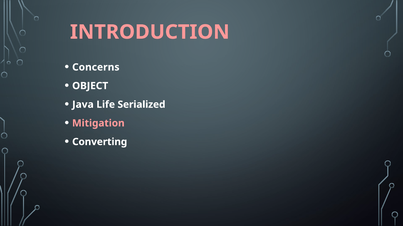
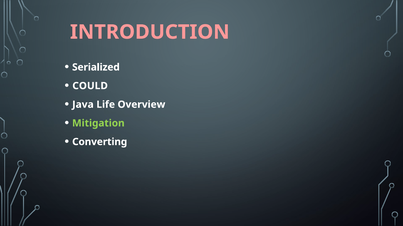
Concerns: Concerns -> Serialized (96, 67)
OBJECT: OBJECT -> COULD (90, 86)
Serialized: Serialized -> Overview (141, 105)
Mitigation colour: pink -> light green (98, 124)
